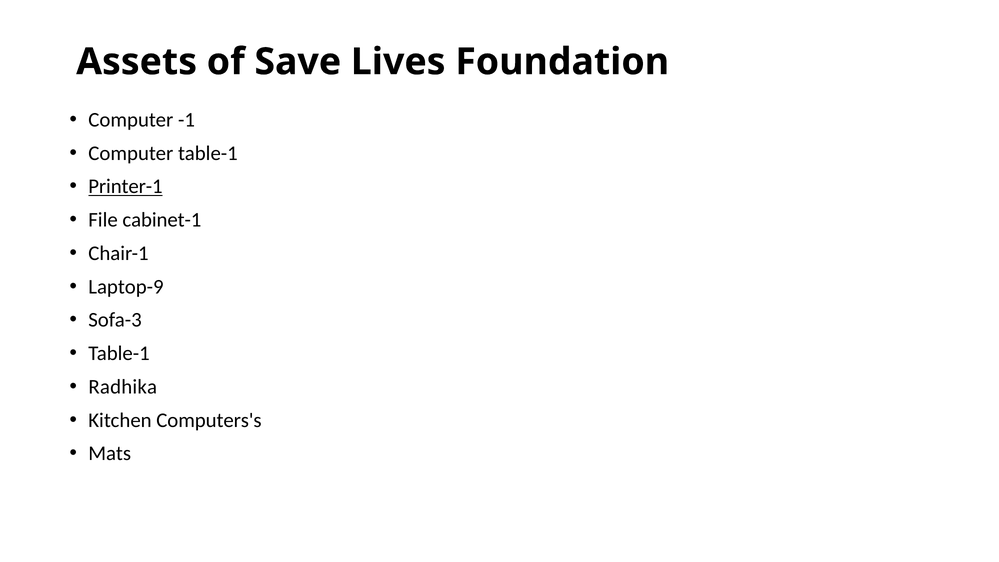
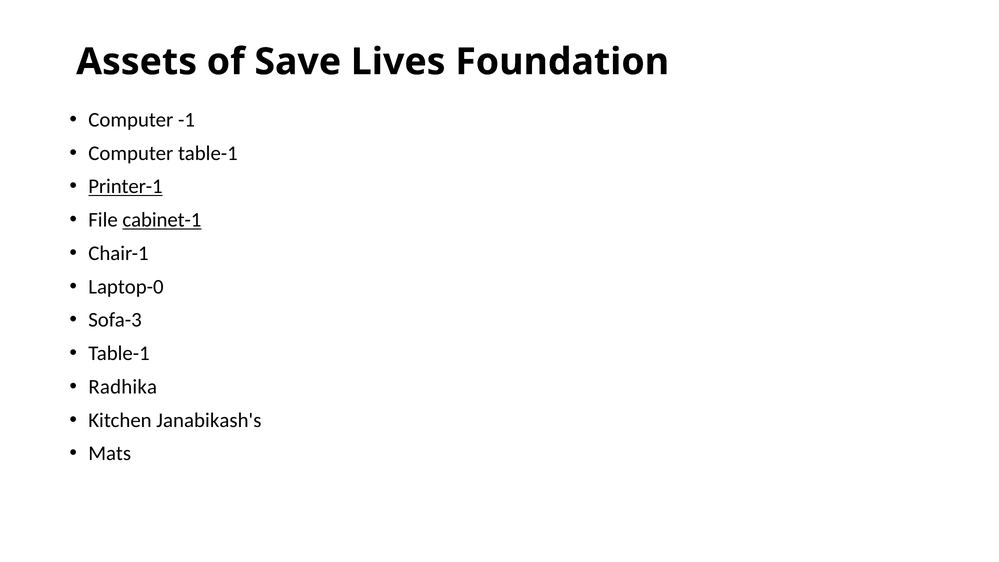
cabinet-1 underline: none -> present (162, 220)
Laptop-9: Laptop-9 -> Laptop-0 (126, 287)
Computers's: Computers's -> Janabikash's (209, 420)
